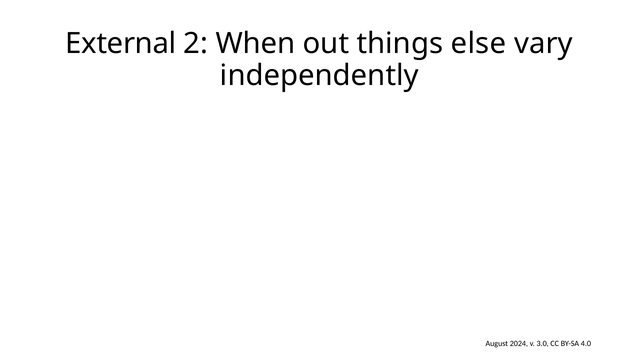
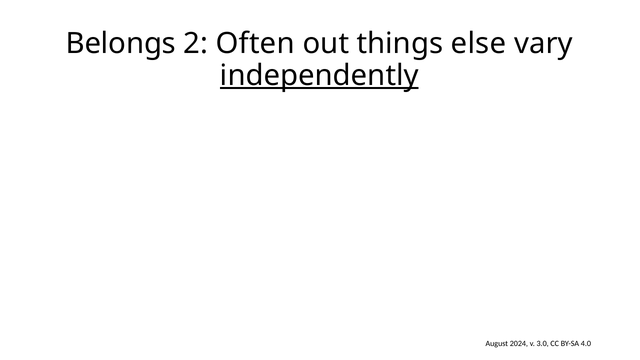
External: External -> Belongs (121, 44)
When: When -> Often (255, 44)
independently underline: none -> present (319, 75)
